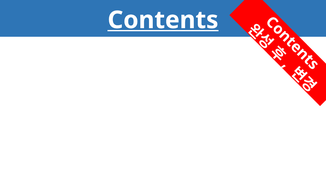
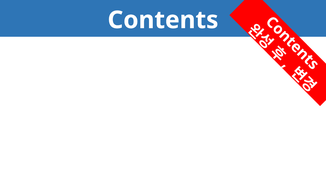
Contents underline: present -> none (163, 20)
